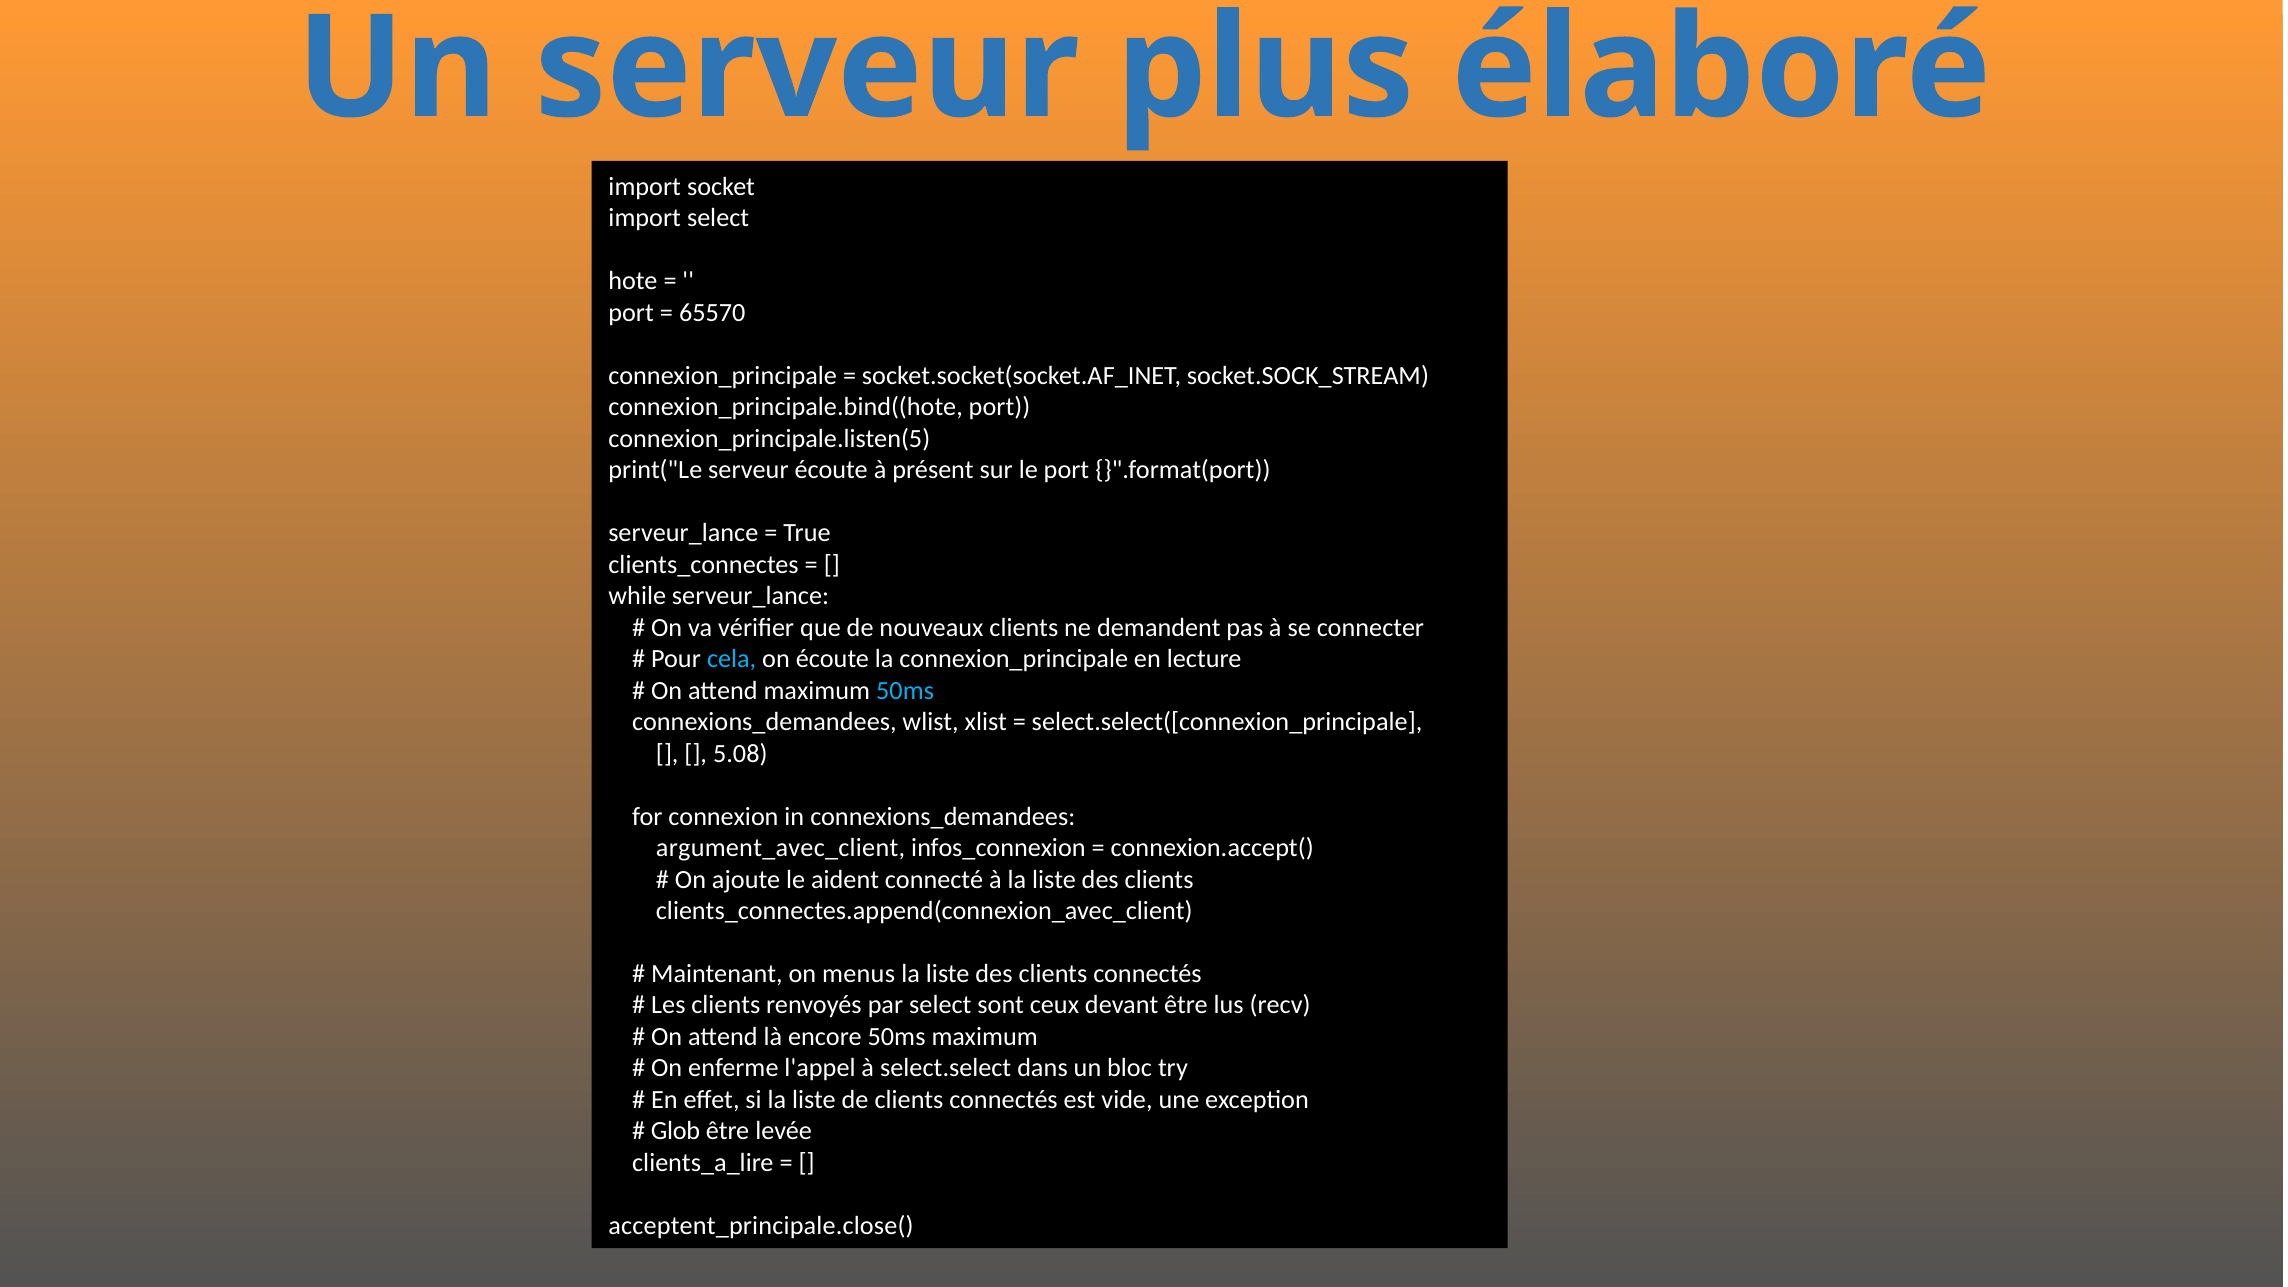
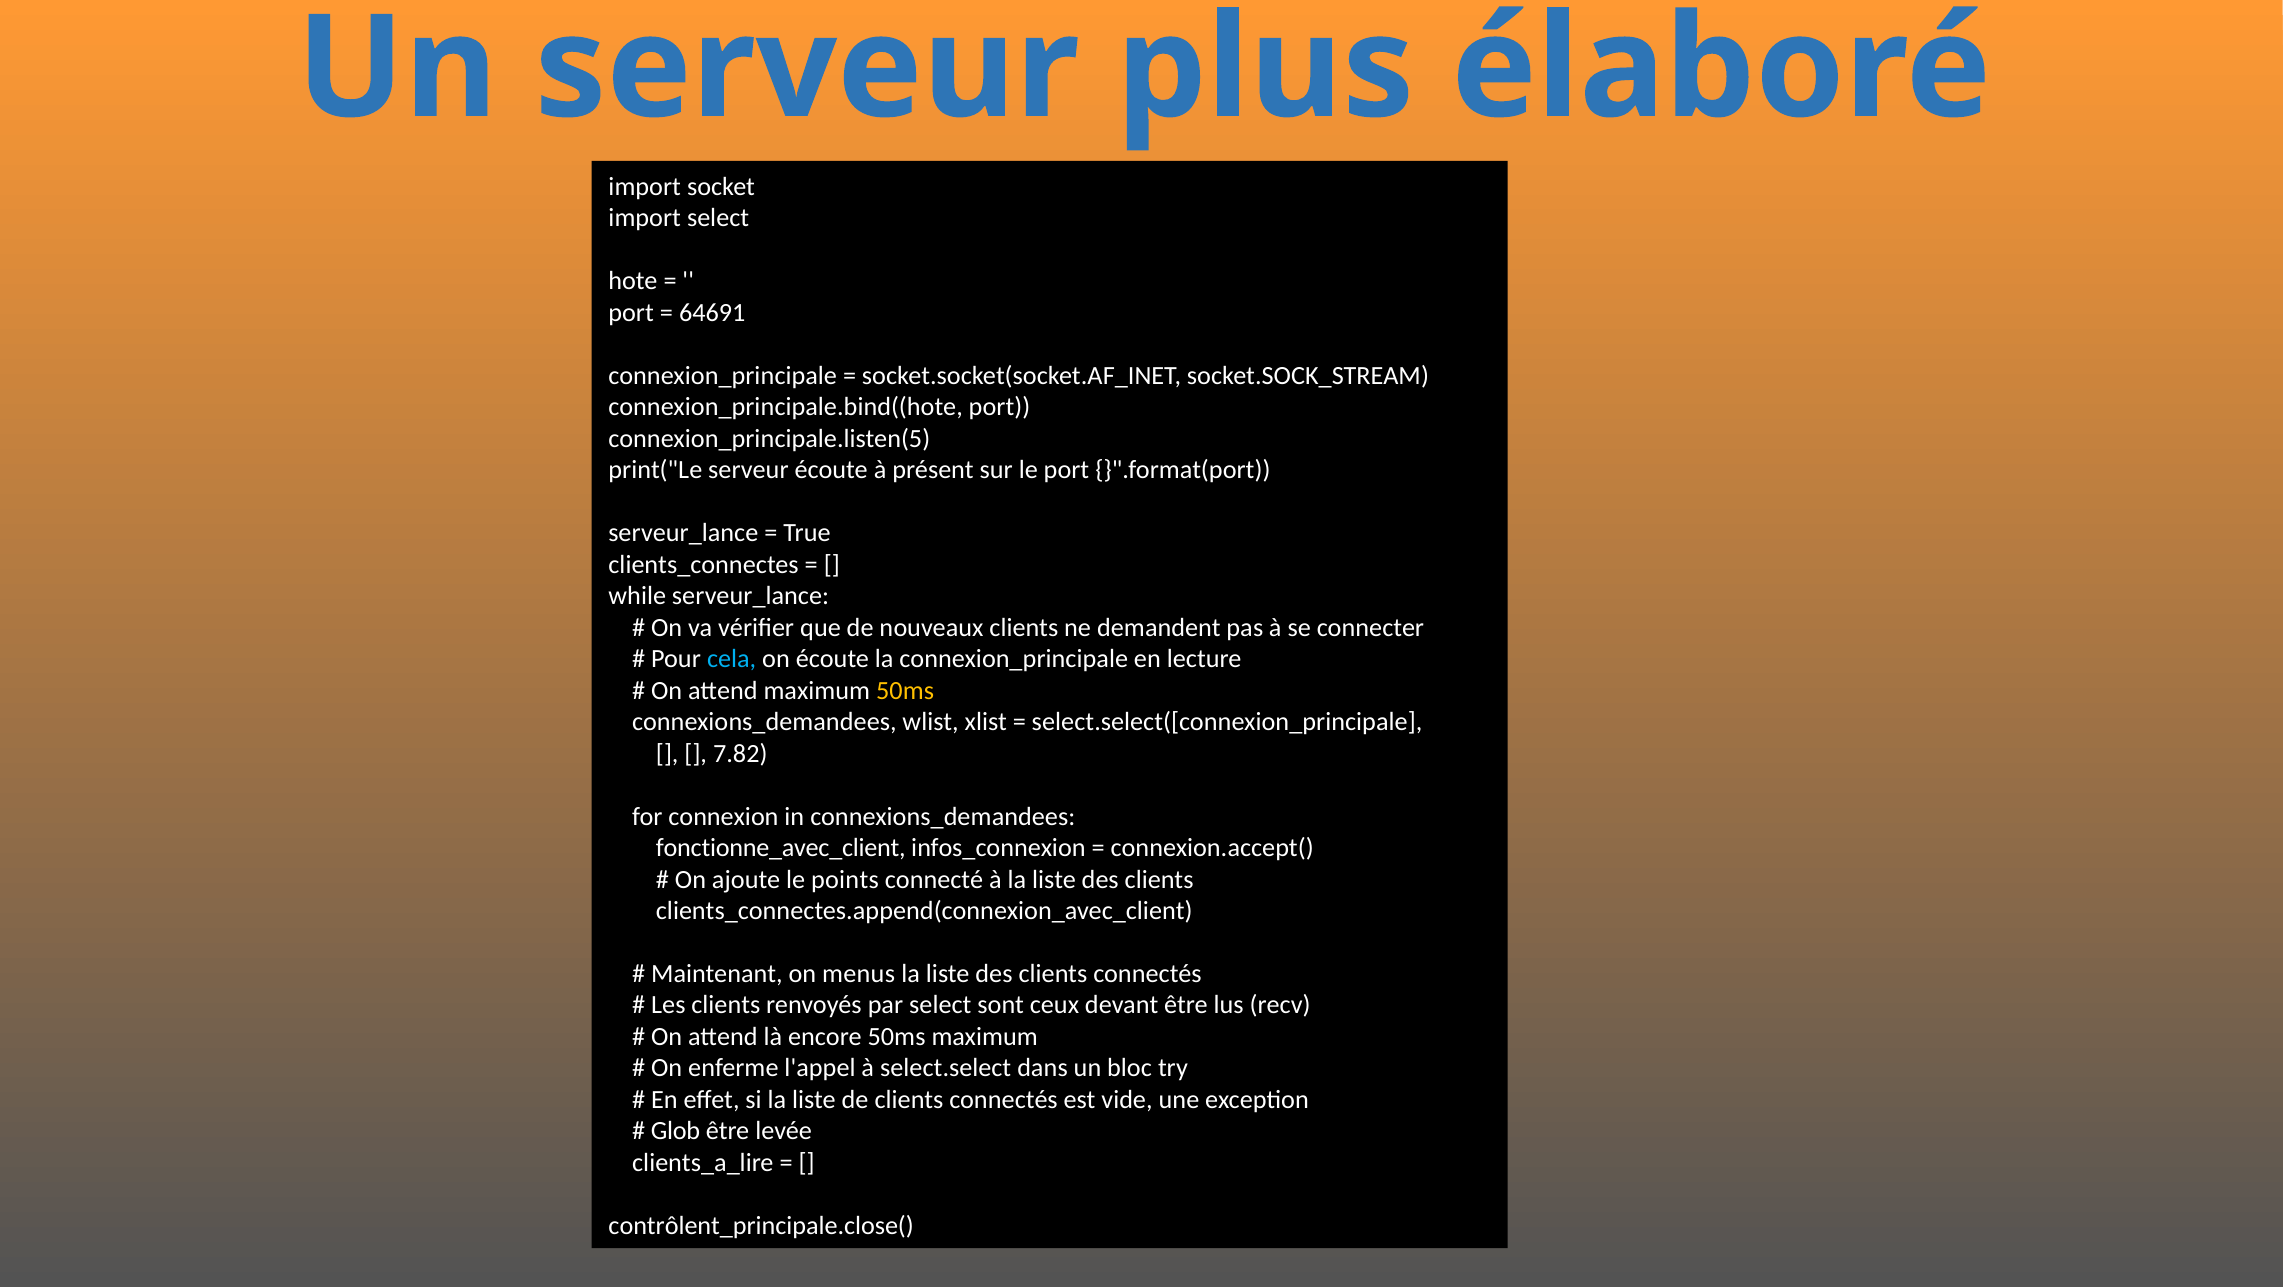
65570: 65570 -> 64691 (712, 313)
50ms colour: light blue -> yellow (905, 691)
5.08: 5.08 -> 7.82 (740, 753)
argument_avec_client: argument_avec_client -> fonctionne_avec_client (781, 848)
aident: aident -> points (845, 879)
acceptent_principale.close(: acceptent_principale.close( -> contrôlent_principale.close( (761, 1226)
